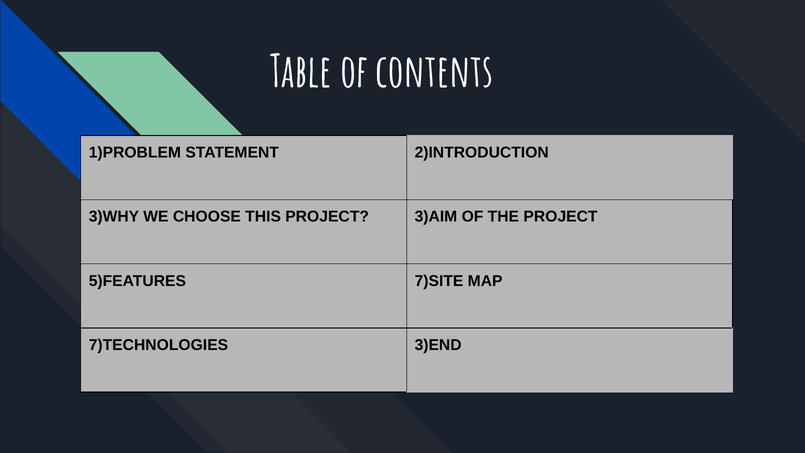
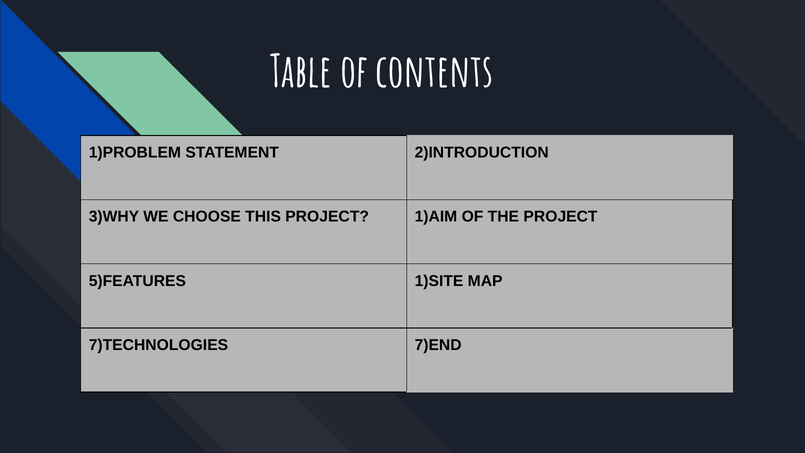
3)AIM: 3)AIM -> 1)AIM (436, 217)
7)SITE: 7)SITE -> 1)SITE (439, 281)
3)END: 3)END -> 7)END (438, 345)
